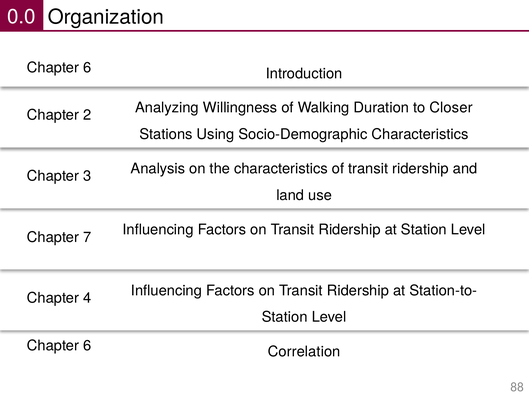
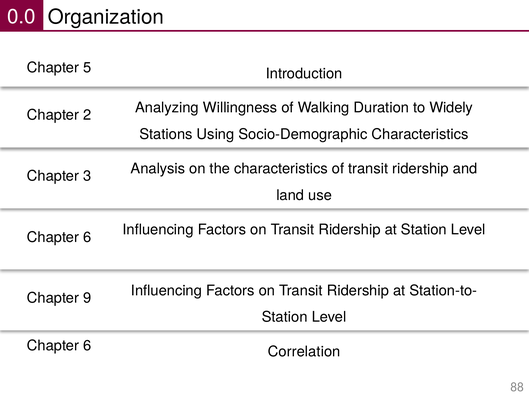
6: 6 -> 5 (87, 68)
Closer: Closer -> Widely (451, 108)
7: 7 -> 6 (87, 237)
4: 4 -> 9 (87, 298)
